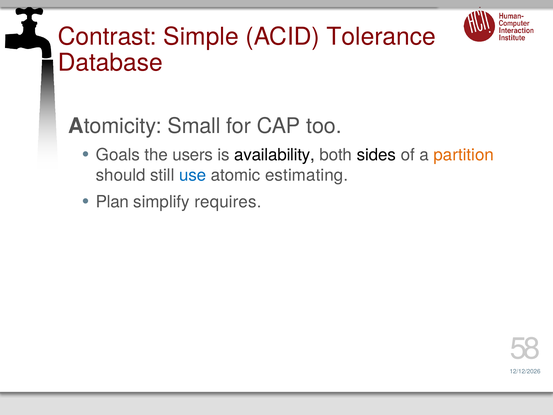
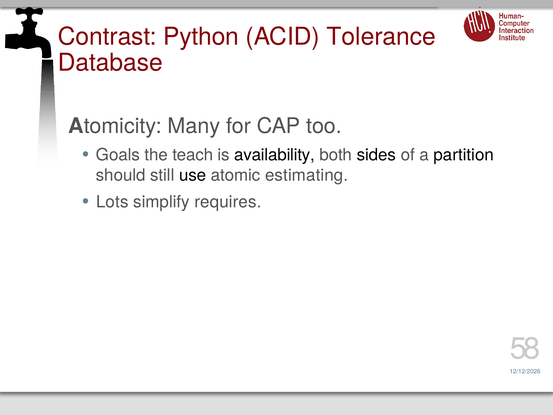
Simple: Simple -> Python (201, 37)
Small: Small -> Many (194, 126)
users: users -> teach (193, 155)
partition colour: orange -> black (464, 155)
use colour: blue -> black (193, 175)
Plan: Plan -> Lots (112, 202)
